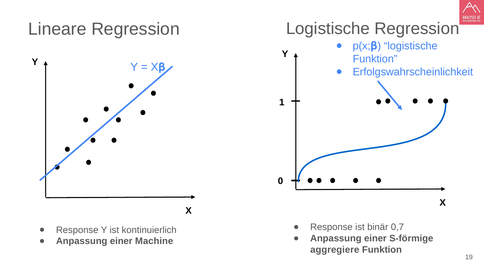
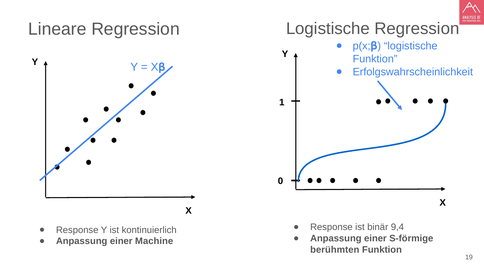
0,7: 0,7 -> 9,4 (397, 227)
aggregiere: aggregiere -> berühmten (335, 250)
